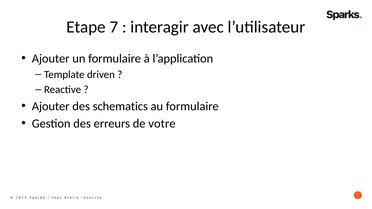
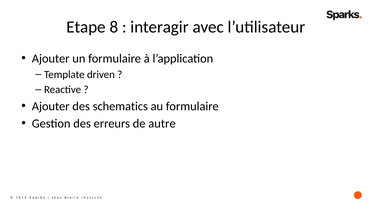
7: 7 -> 8 (114, 27)
votre: votre -> autre (162, 124)
